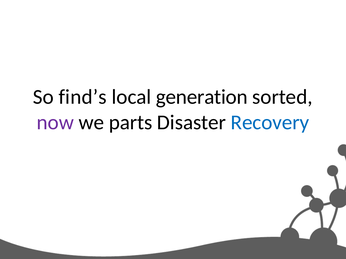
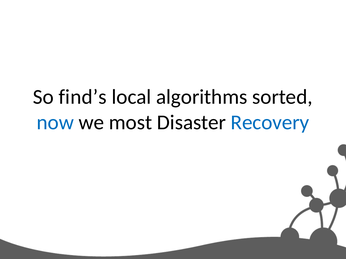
generation: generation -> algorithms (202, 97)
now colour: purple -> blue (55, 123)
parts: parts -> most (131, 123)
